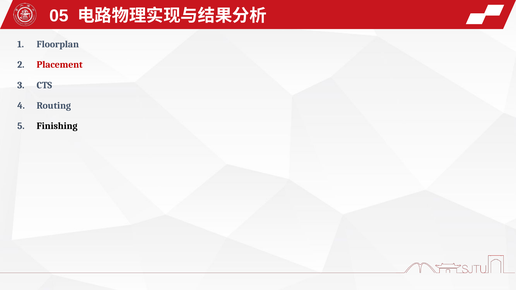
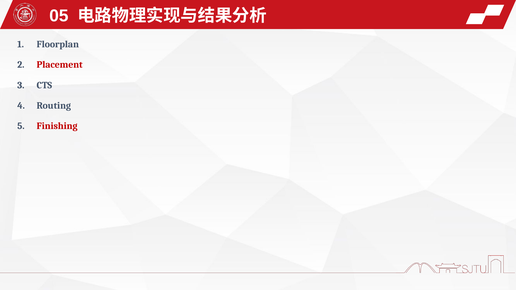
Finishing colour: black -> red (57, 126)
